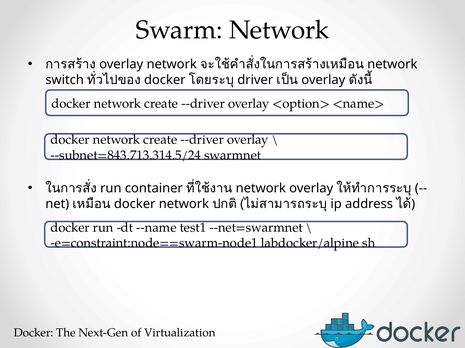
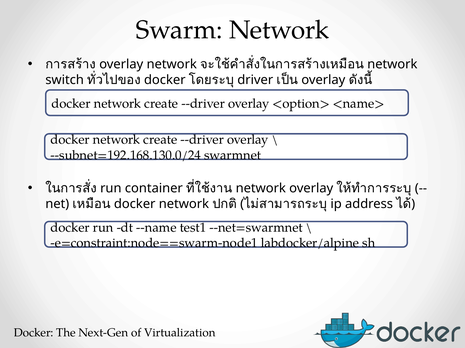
--subnet=843.713.314.5/24: --subnet=843.713.314.5/24 -> --subnet=192.168.130.0/24 (126, 156)
